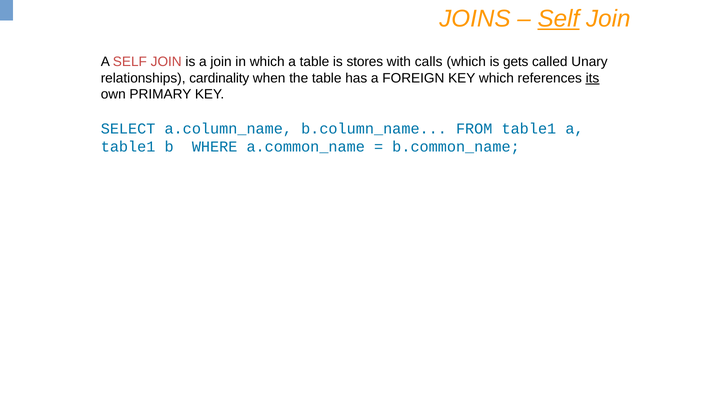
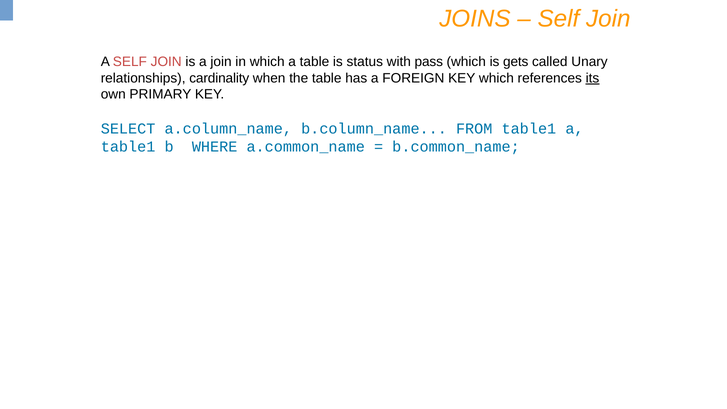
Self underline: present -> none (558, 19)
stores: stores -> status (365, 62)
calls: calls -> pass (429, 62)
